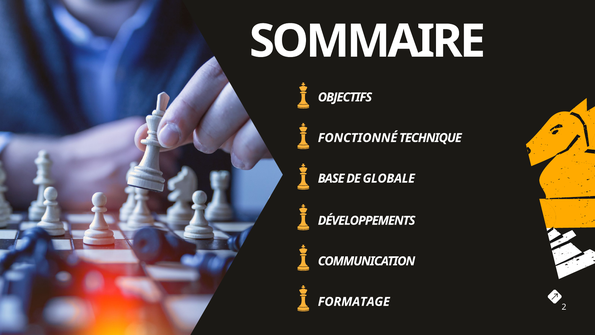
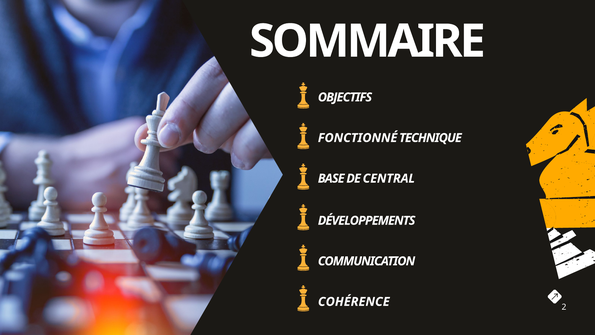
GLOBALE: GLOBALE -> CENTRAL (389, 178)
FORMATAGE: FORMATAGE -> COHÉRENCE (354, 301)
